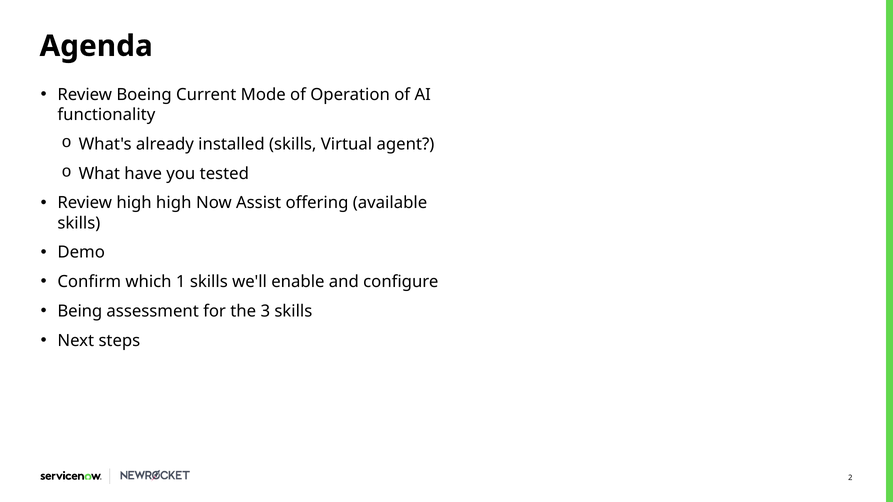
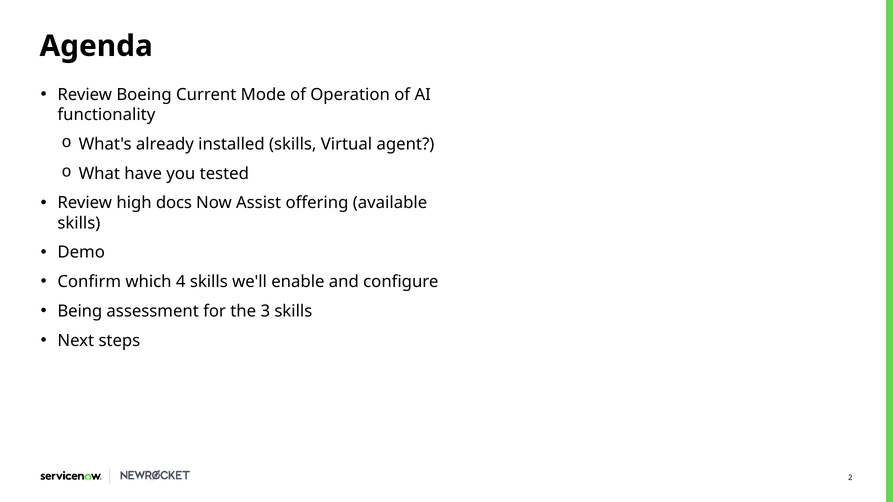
high high: high -> docs (174, 203)
1: 1 -> 4 (181, 282)
